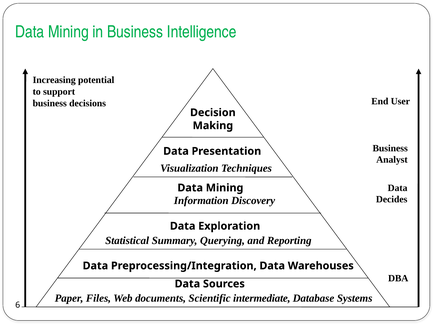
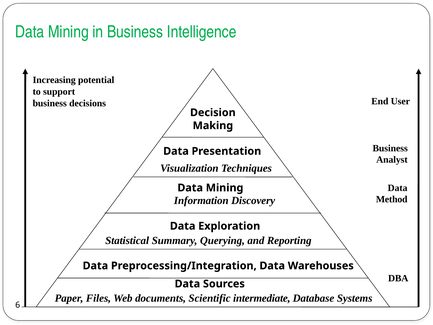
Decides: Decides -> Method (392, 199)
